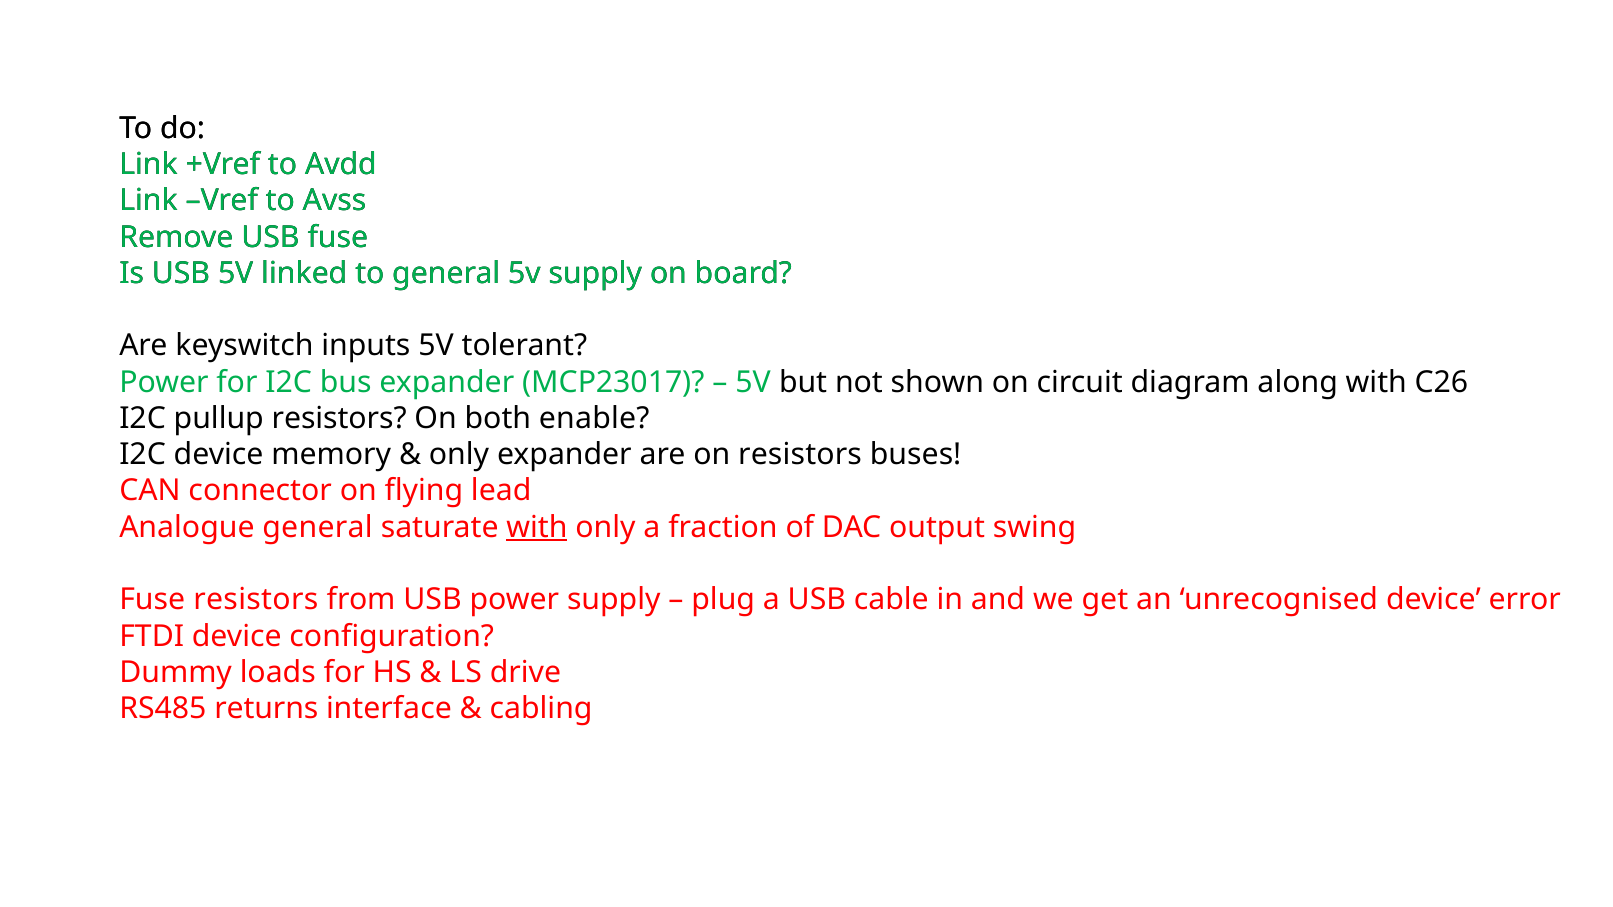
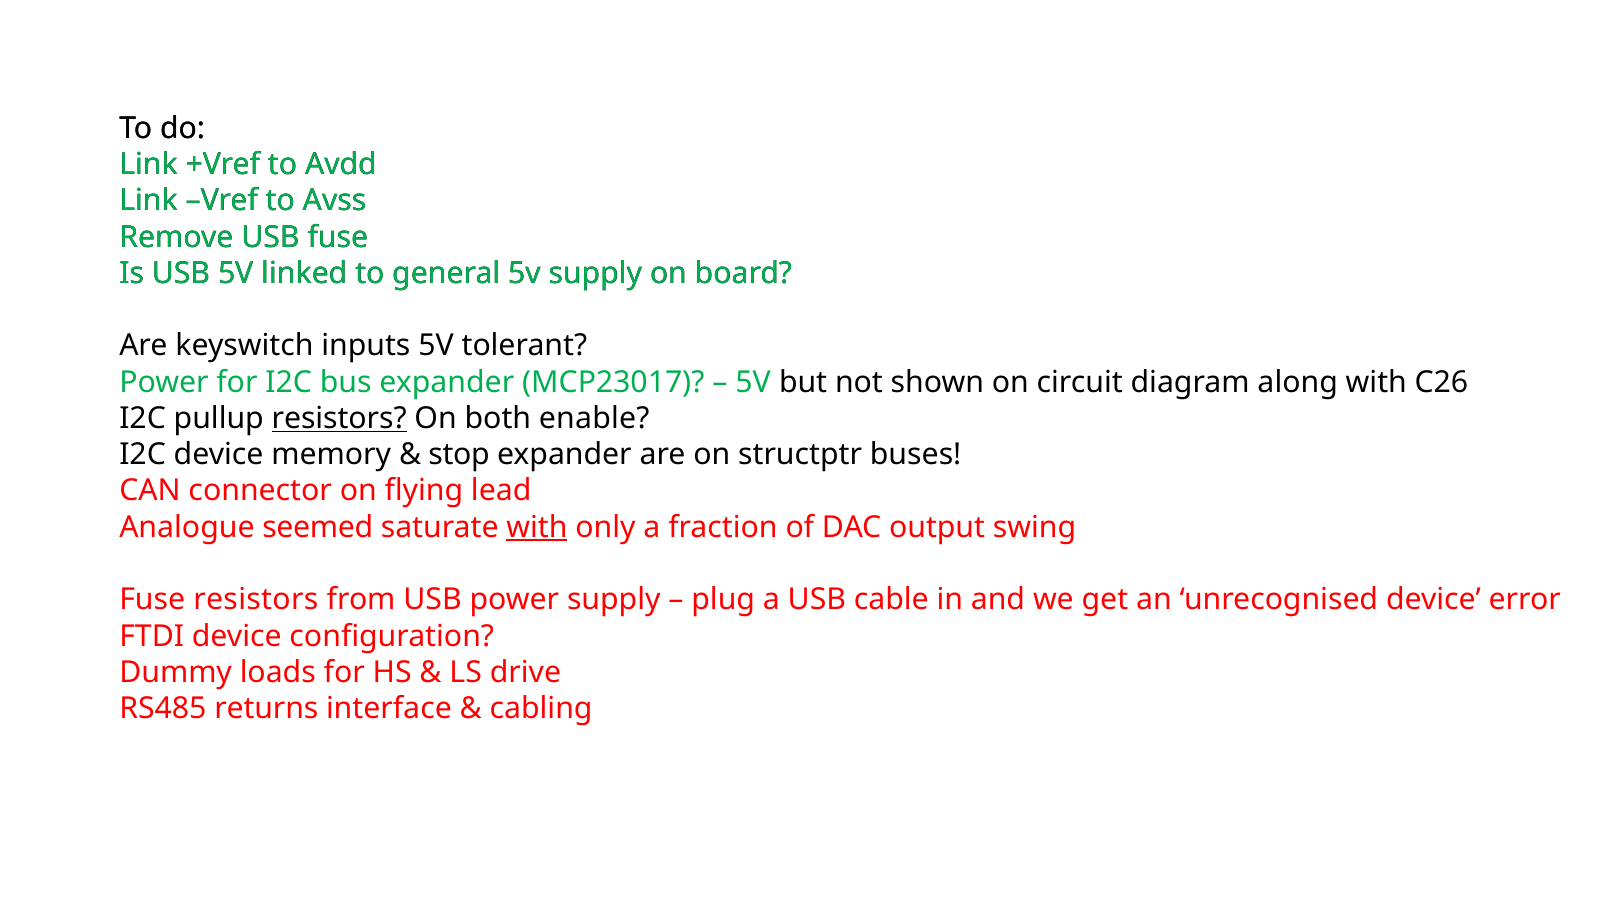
resistors underline: none -> present (339, 419)
only: only -> stop (459, 455)
on resistors: resistors -> structptr (800, 455)
Analogue general: general -> seemed (318, 527)
